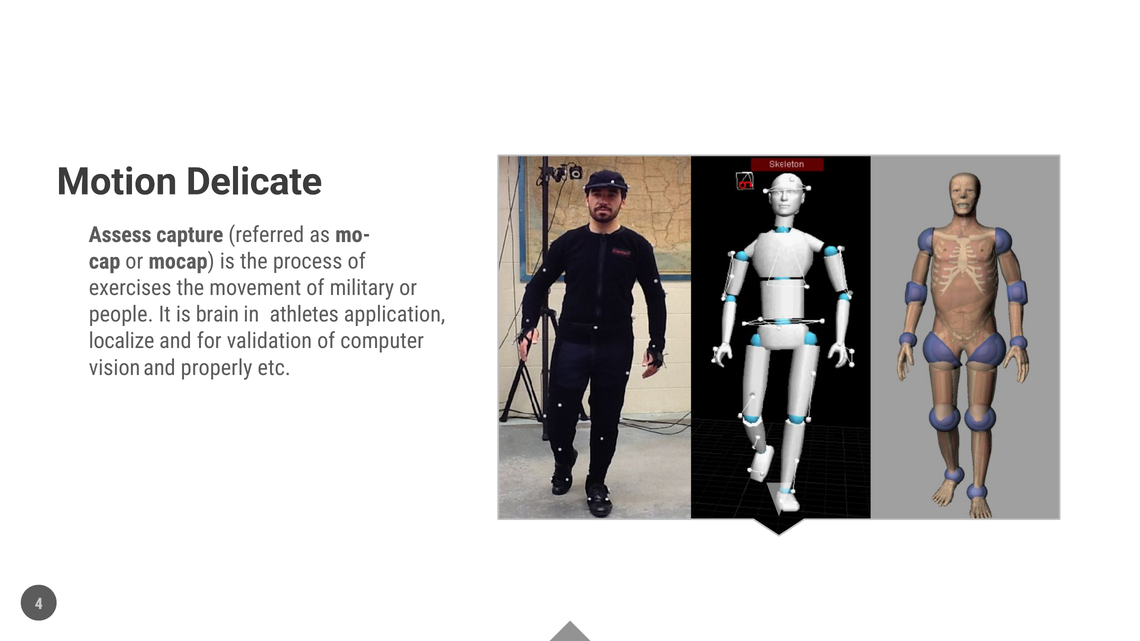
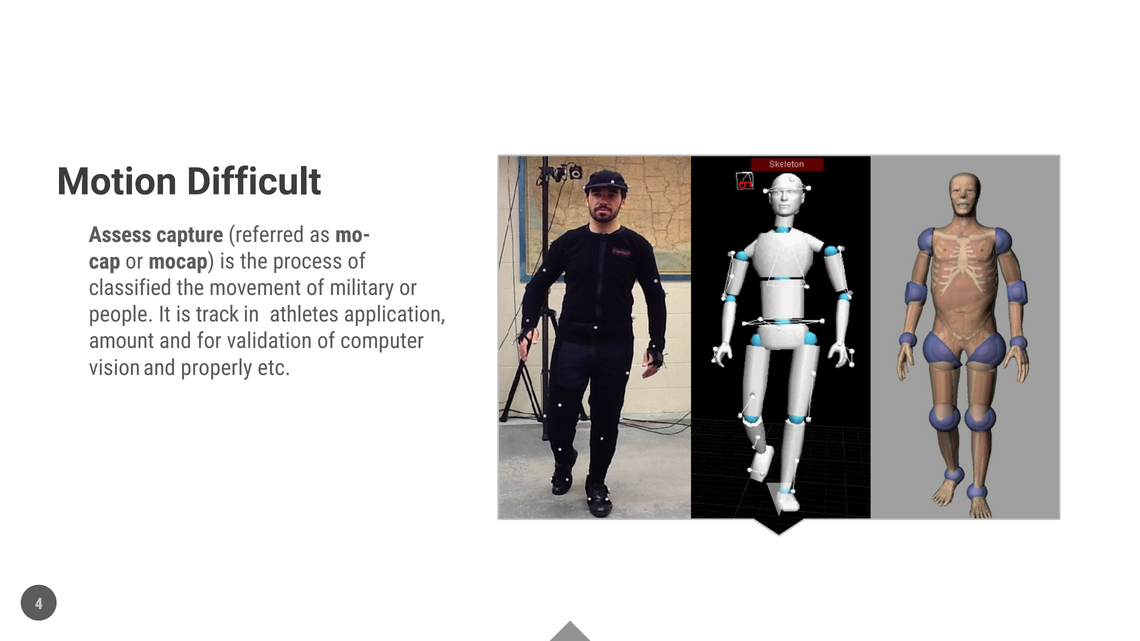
Delicate: Delicate -> Difficult (254, 182)
exercises: exercises -> classified (130, 288)
brain: brain -> track (217, 315)
localize: localize -> amount (122, 341)
